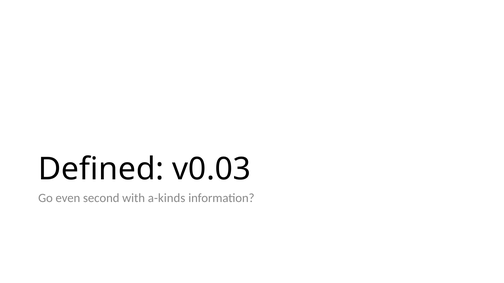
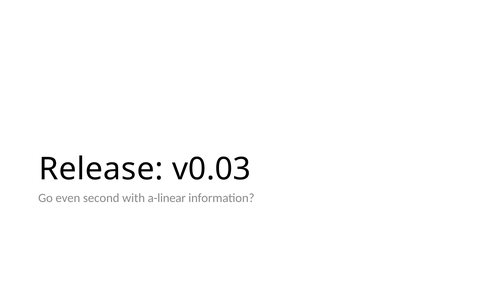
Defined: Defined -> Release (101, 169)
a-kinds: a-kinds -> a-linear (167, 198)
